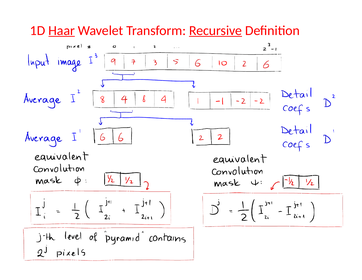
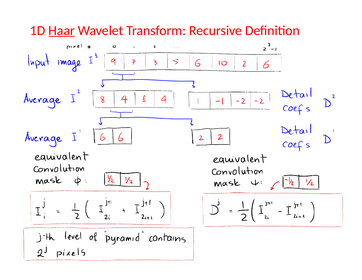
Recursive underline: present -> none (216, 30)
